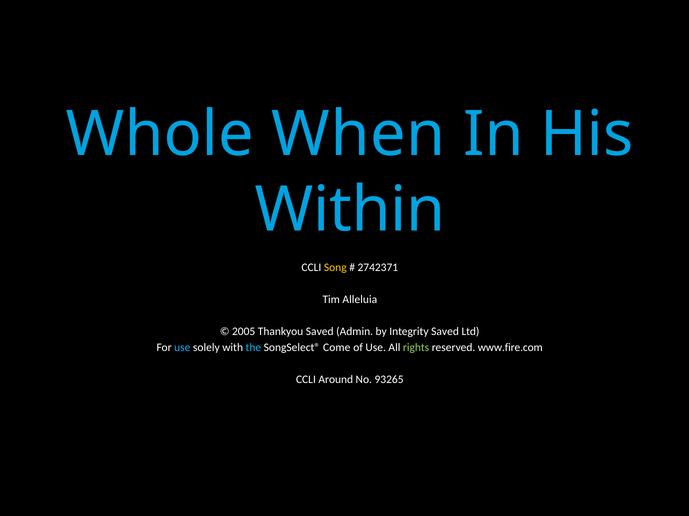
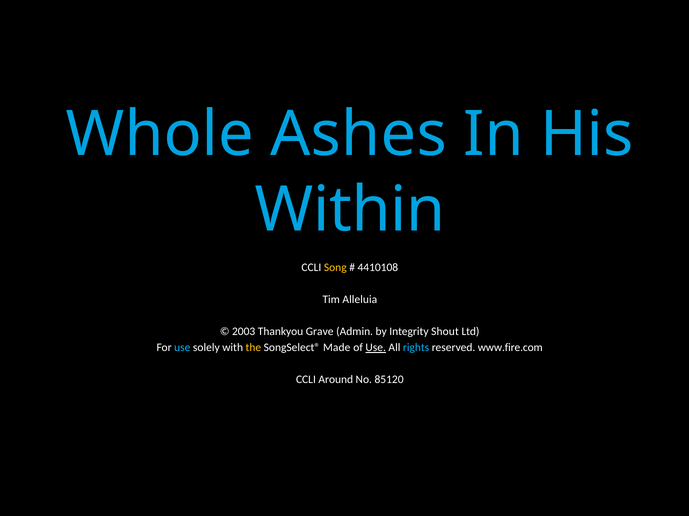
When: When -> Ashes (359, 135)
2742371: 2742371 -> 4410108 (378, 268)
2005: 2005 -> 2003 (244, 332)
Thankyou Saved: Saved -> Grave (320, 332)
Integrity Saved: Saved -> Shout (445, 332)
the colour: light blue -> yellow (253, 348)
Come: Come -> Made (337, 348)
Use underline: none -> present (376, 348)
rights colour: light green -> light blue (416, 348)
93265: 93265 -> 85120 (389, 380)
